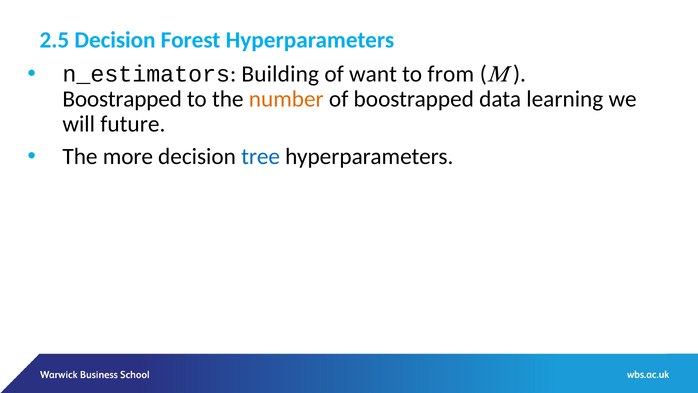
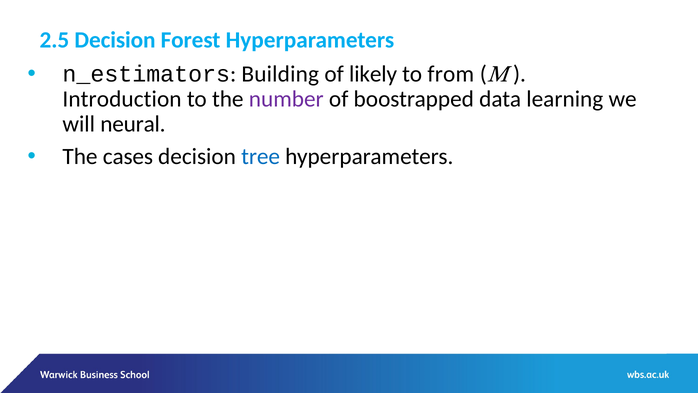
want: want -> likely (373, 74)
Boostrapped: Boostrapped -> Introduction (122, 99)
number colour: orange -> purple (286, 99)
future: future -> neural (133, 124)
more: more -> cases (128, 156)
